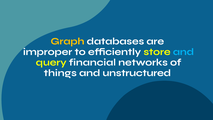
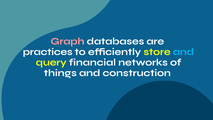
Graph colour: yellow -> pink (67, 41)
improper: improper -> practices (48, 52)
unstructured: unstructured -> construction (137, 73)
